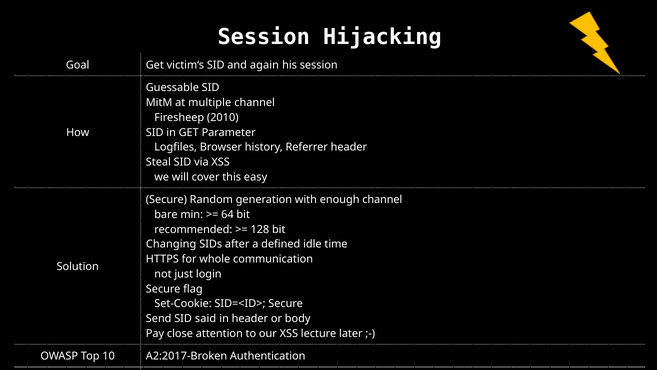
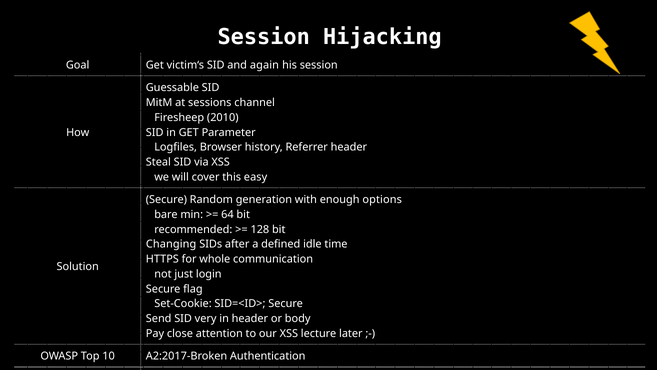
multiple: multiple -> sessions (210, 103)
enough channel: channel -> options (382, 200)
said: said -> very (206, 318)
